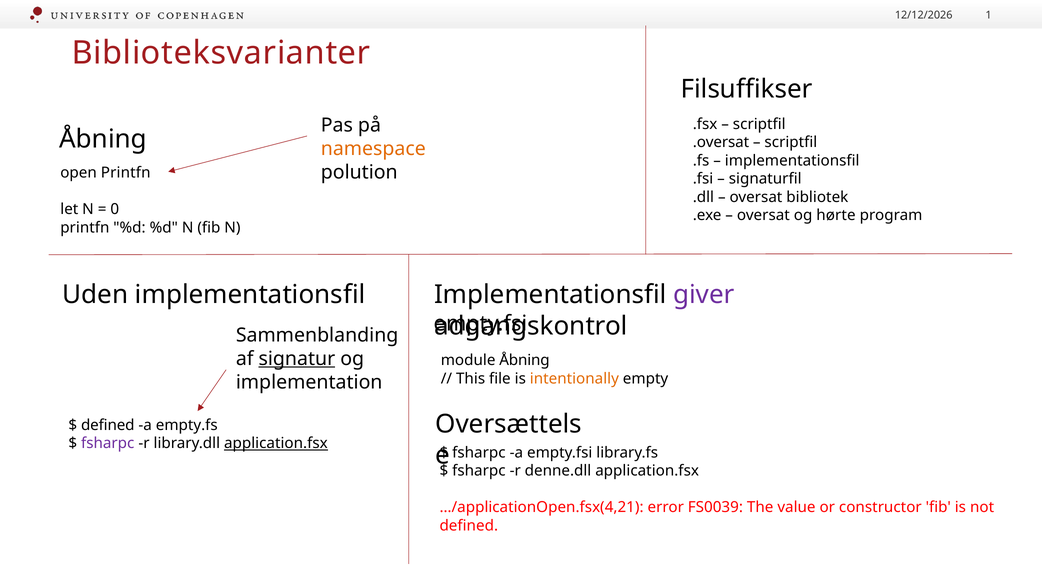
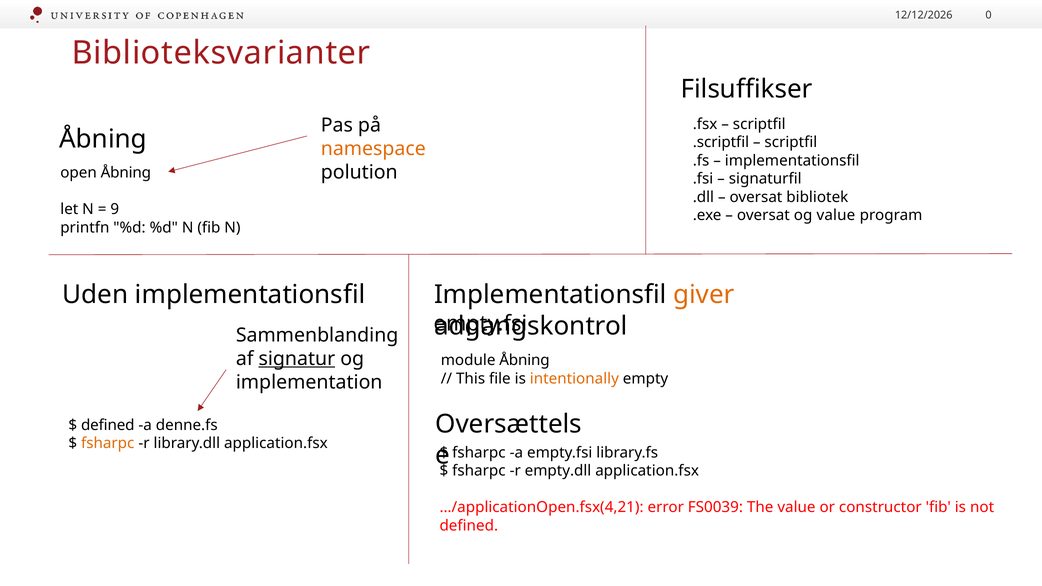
1: 1 -> 0 (988, 15)
.oversat: .oversat -> .scriptfil (721, 142)
open Printfn: Printfn -> Åbning (126, 173)
0: 0 -> 9 (115, 209)
og hørte: hørte -> value (836, 215)
giver colour: purple -> orange (704, 295)
empty.fs: empty.fs -> denne.fs (187, 425)
fsharpc colour: purple -> orange (108, 443)
application.fsx underline: present -> none (276, 443)
denne.dll: denne.dll -> empty.dll (558, 471)
